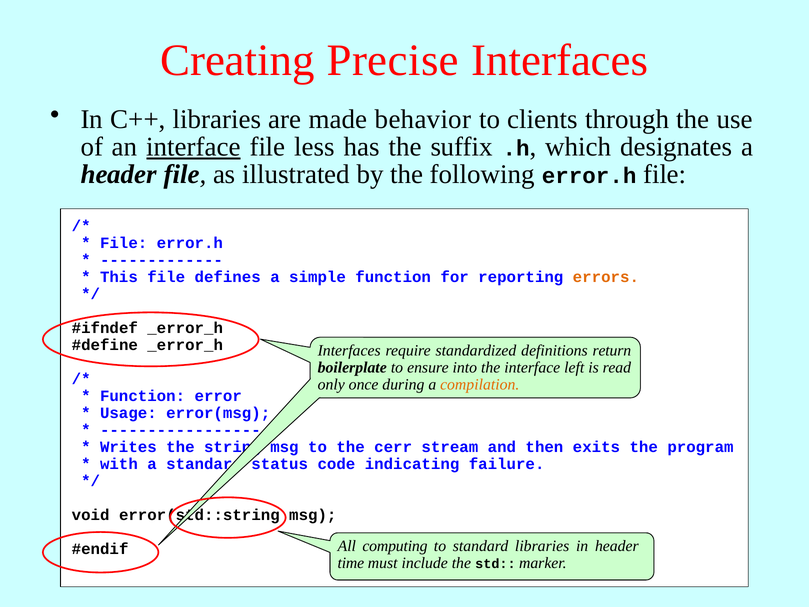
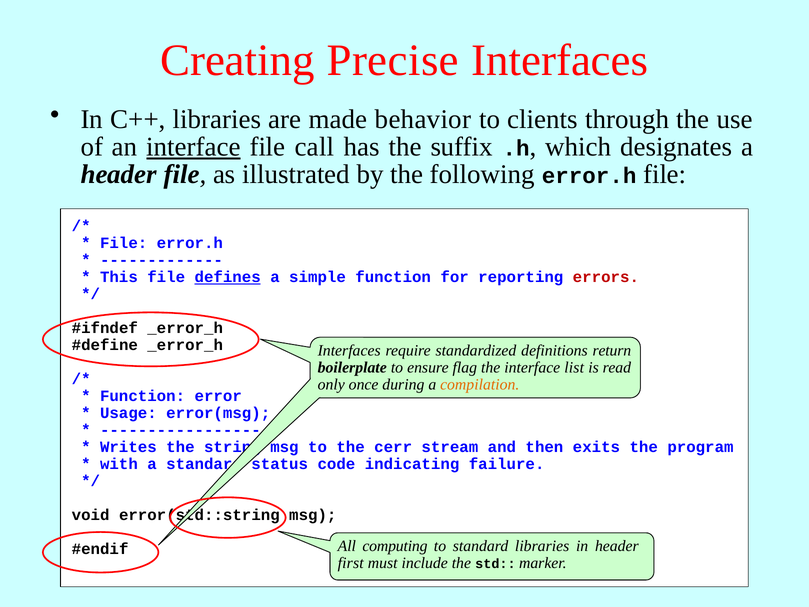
less: less -> call (314, 147)
defines underline: none -> present (228, 277)
errors colour: orange -> red (606, 277)
into: into -> flag (465, 367)
left: left -> list (574, 367)
time: time -> first (351, 563)
